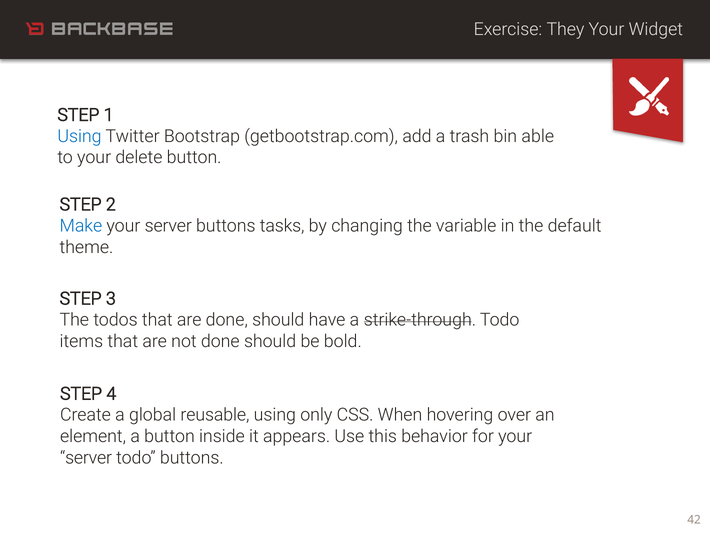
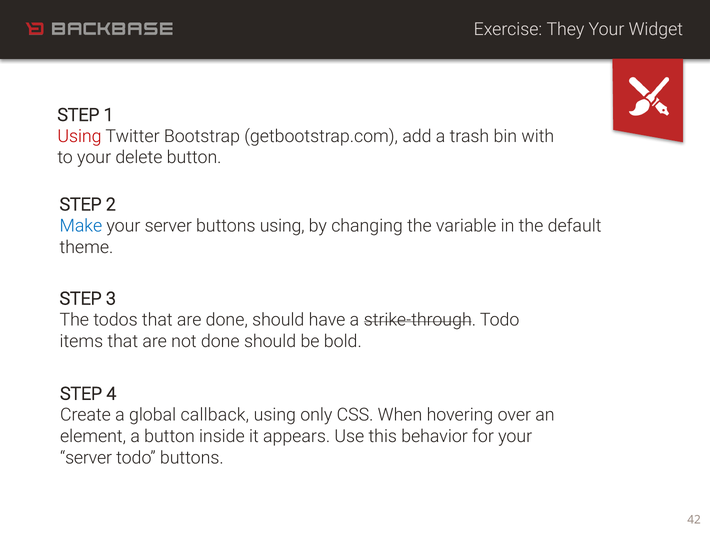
Using colour: blue -> red (79, 136)
able: able -> with (538, 136)
buttons tasks: tasks -> using (282, 226)
reusable: reusable -> callback (215, 415)
